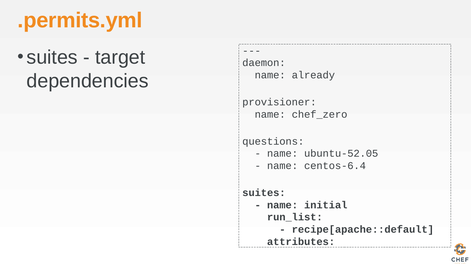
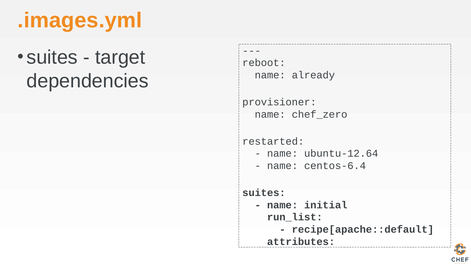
.permits.yml: .permits.yml -> .images.yml (80, 20)
daemon: daemon -> reboot (264, 63)
questions: questions -> restarted (273, 141)
ubuntu-52.05: ubuntu-52.05 -> ubuntu-12.64 (341, 154)
